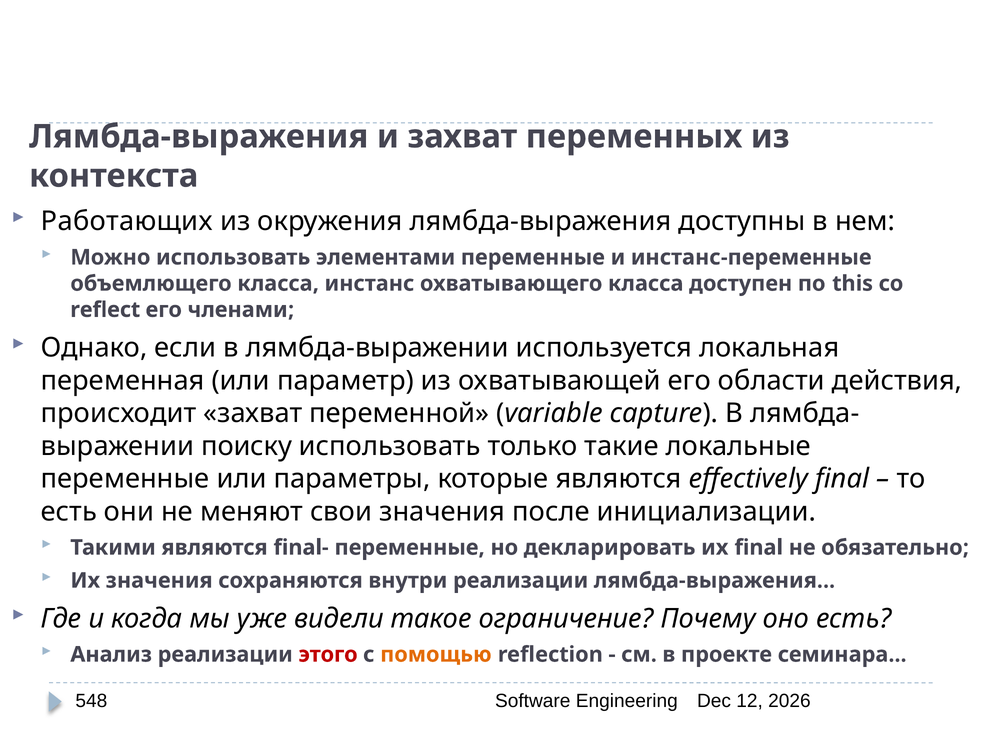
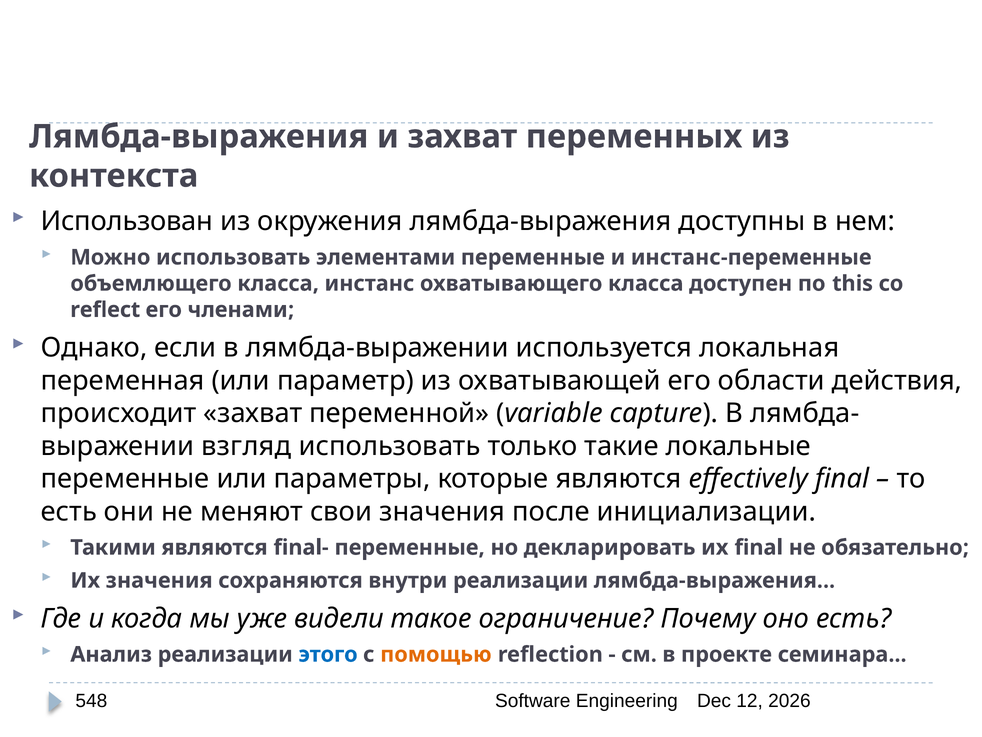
Работающих: Работающих -> Использован (127, 221)
поиску: поиску -> взгляд (246, 446)
этого colour: red -> blue (328, 654)
